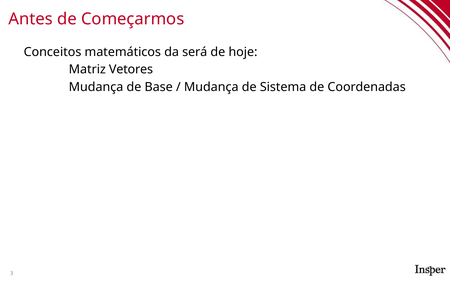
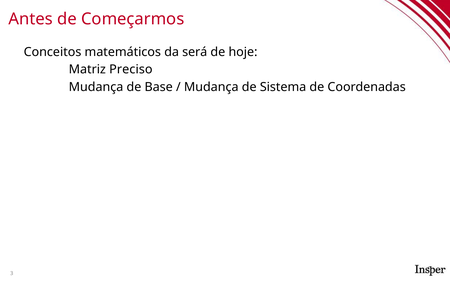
Vetores: Vetores -> Preciso (131, 69)
